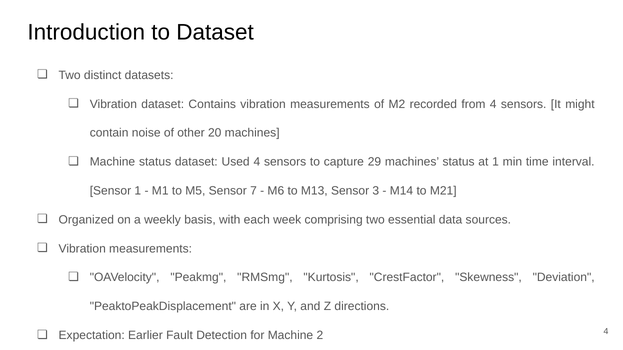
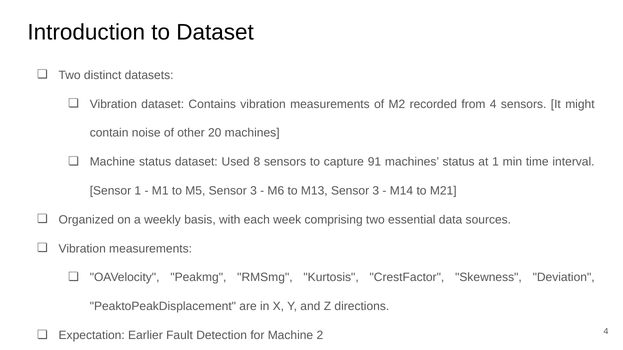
Used 4: 4 -> 8 (257, 162)
29: 29 -> 91 (374, 162)
M5 Sensor 7: 7 -> 3 (254, 191)
